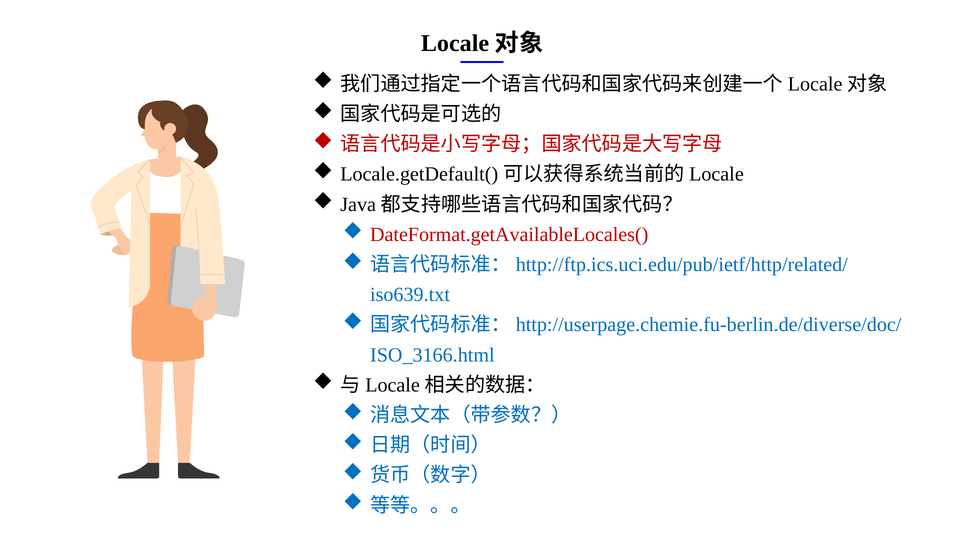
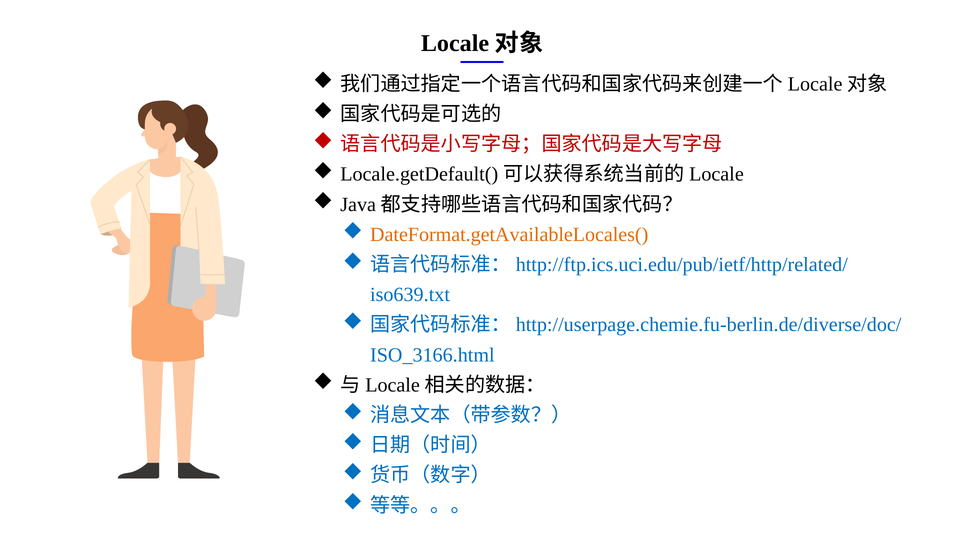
DateFormat.getAvailableLocales( colour: red -> orange (509, 235)
